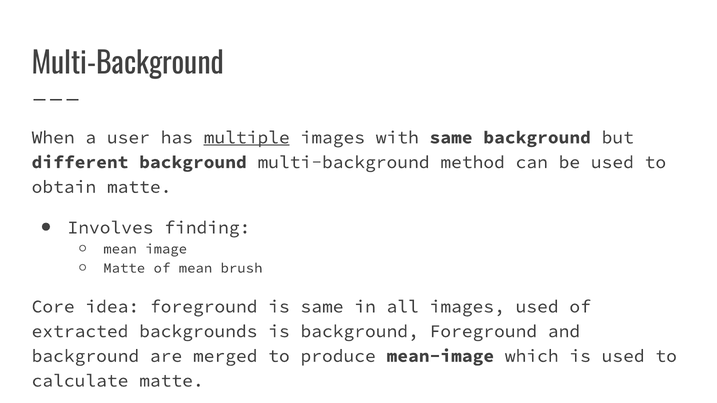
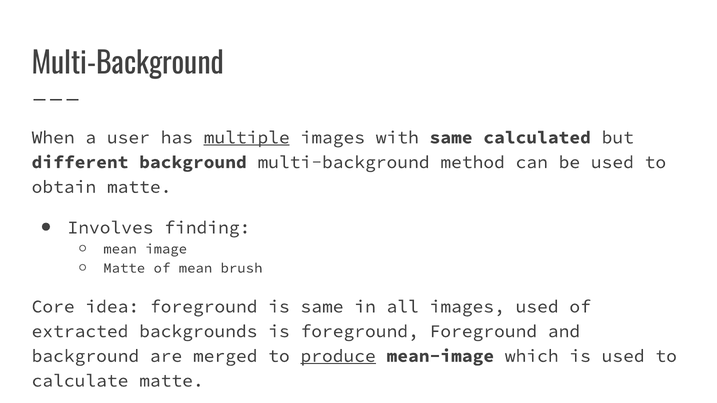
same background: background -> calculated (537, 138)
is background: background -> foreground (360, 331)
produce underline: none -> present (338, 356)
